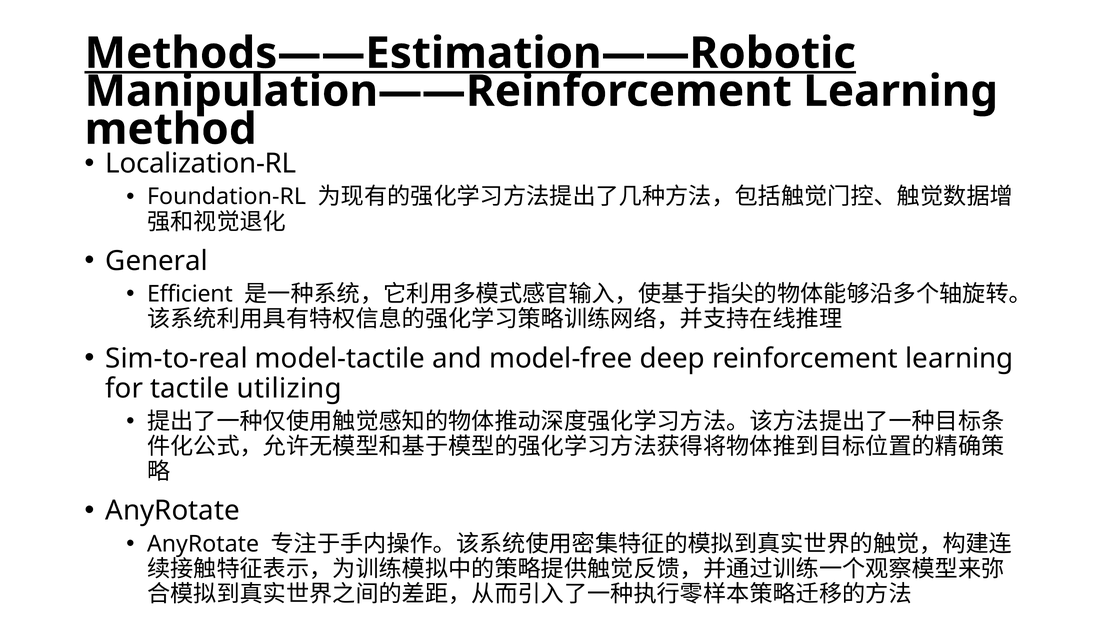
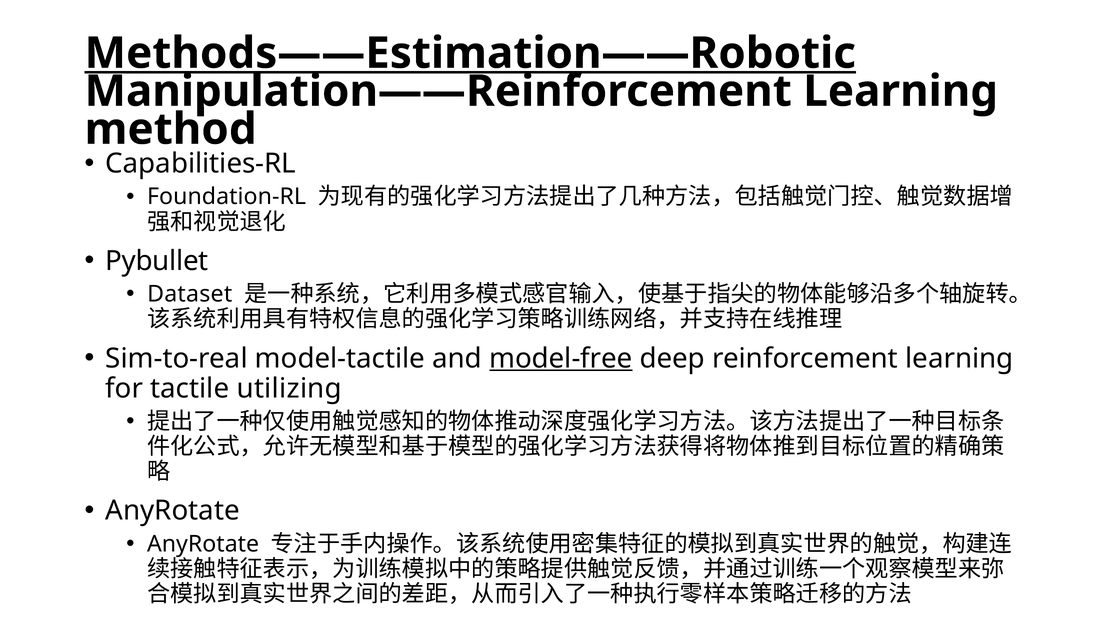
Localization-RL: Localization-RL -> Capabilities-RL (201, 163)
General: General -> Pybullet (157, 261)
Efficient: Efficient -> Dataset (190, 294)
model-free underline: none -> present (561, 358)
